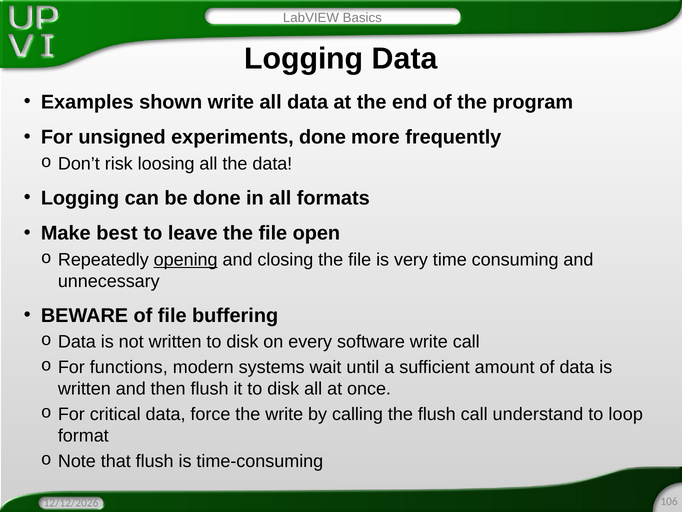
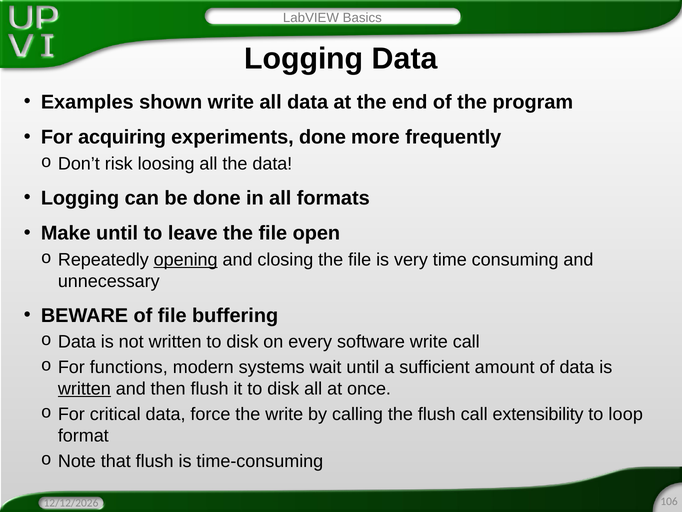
unsigned: unsigned -> acquiring (122, 137)
Make best: best -> until (117, 233)
written underline: none -> present (84, 389)
understand: understand -> extensibility (538, 414)
